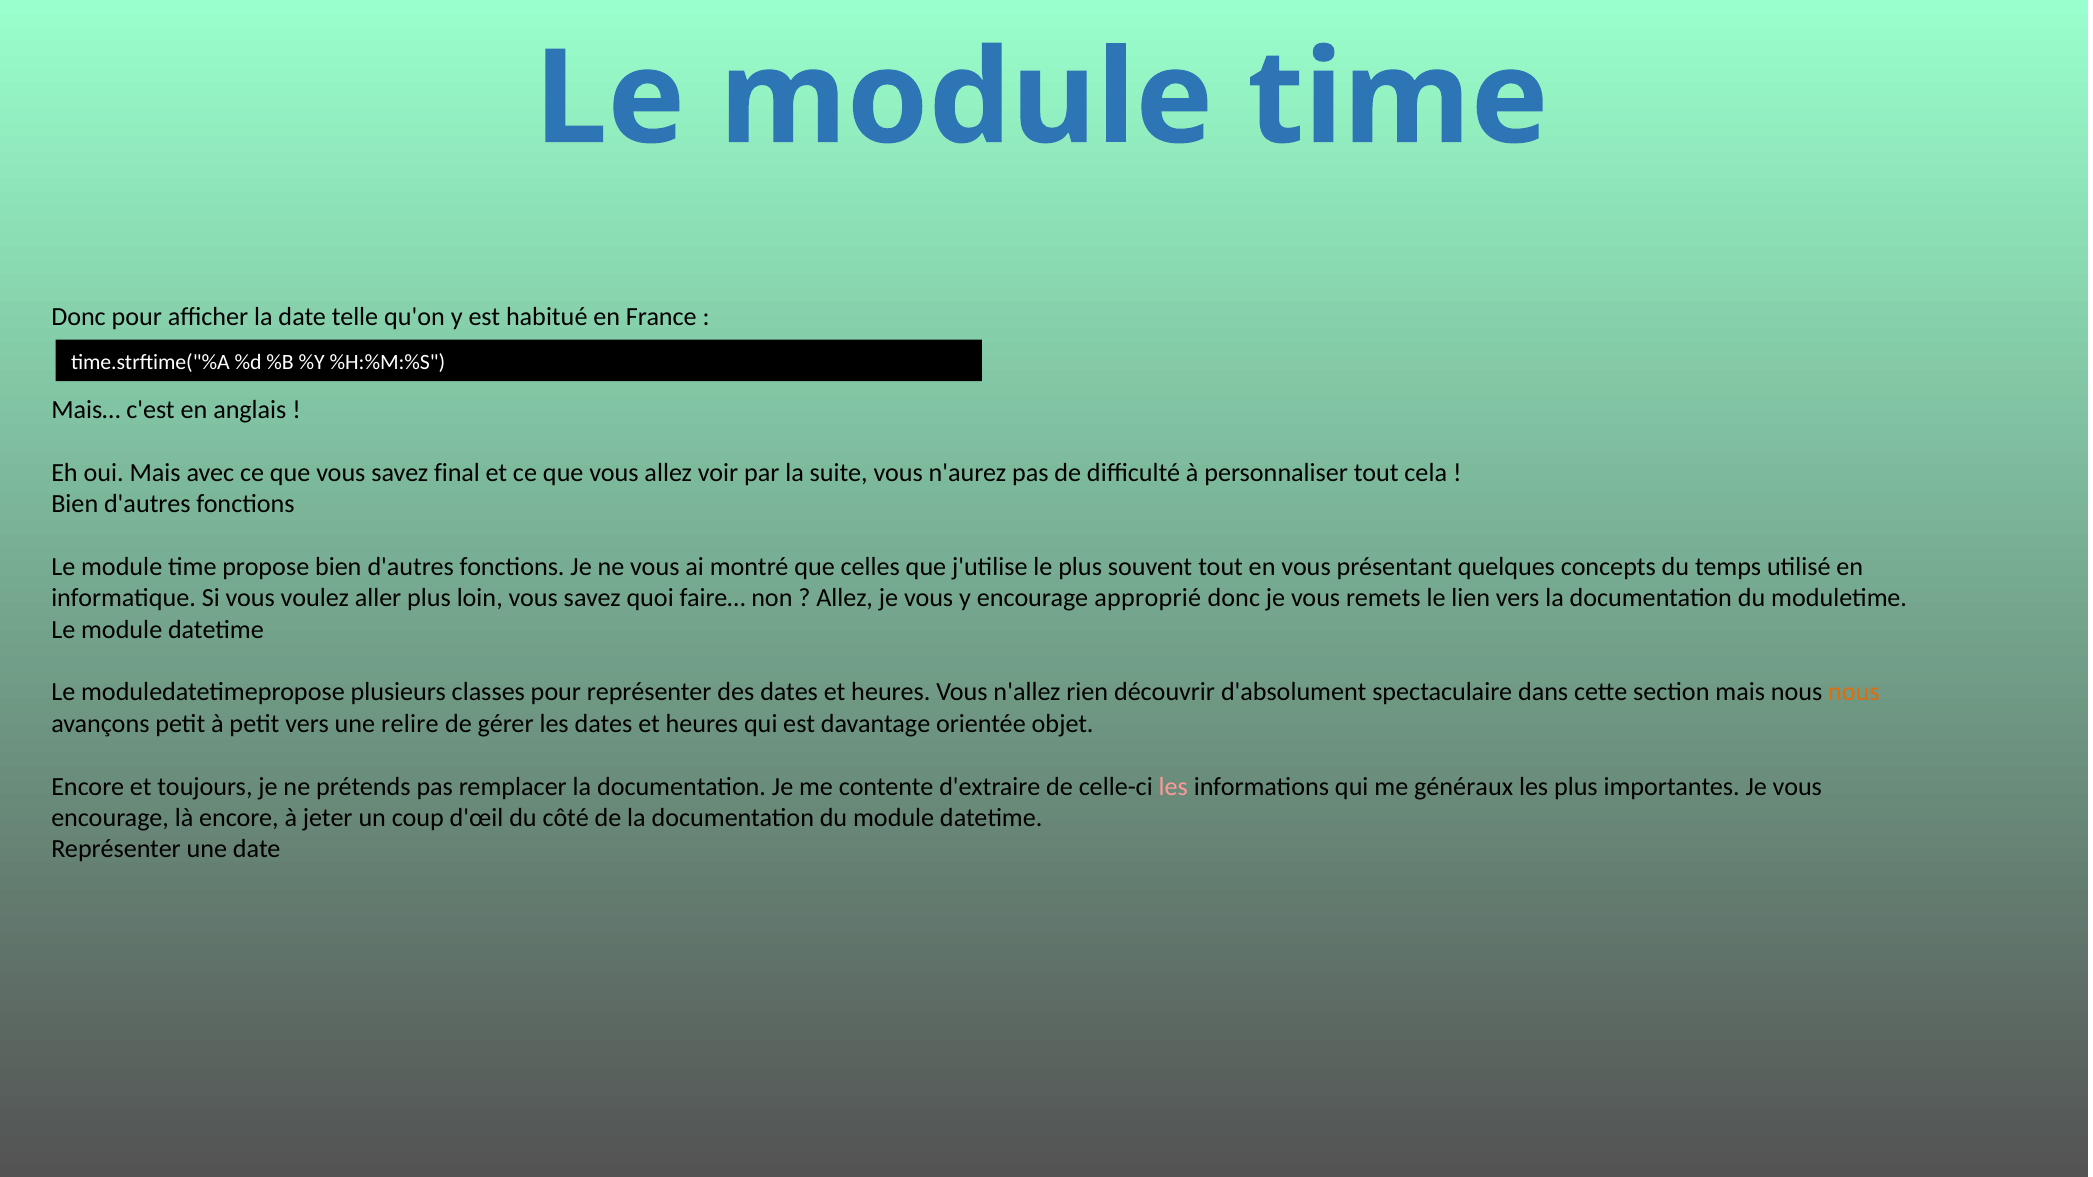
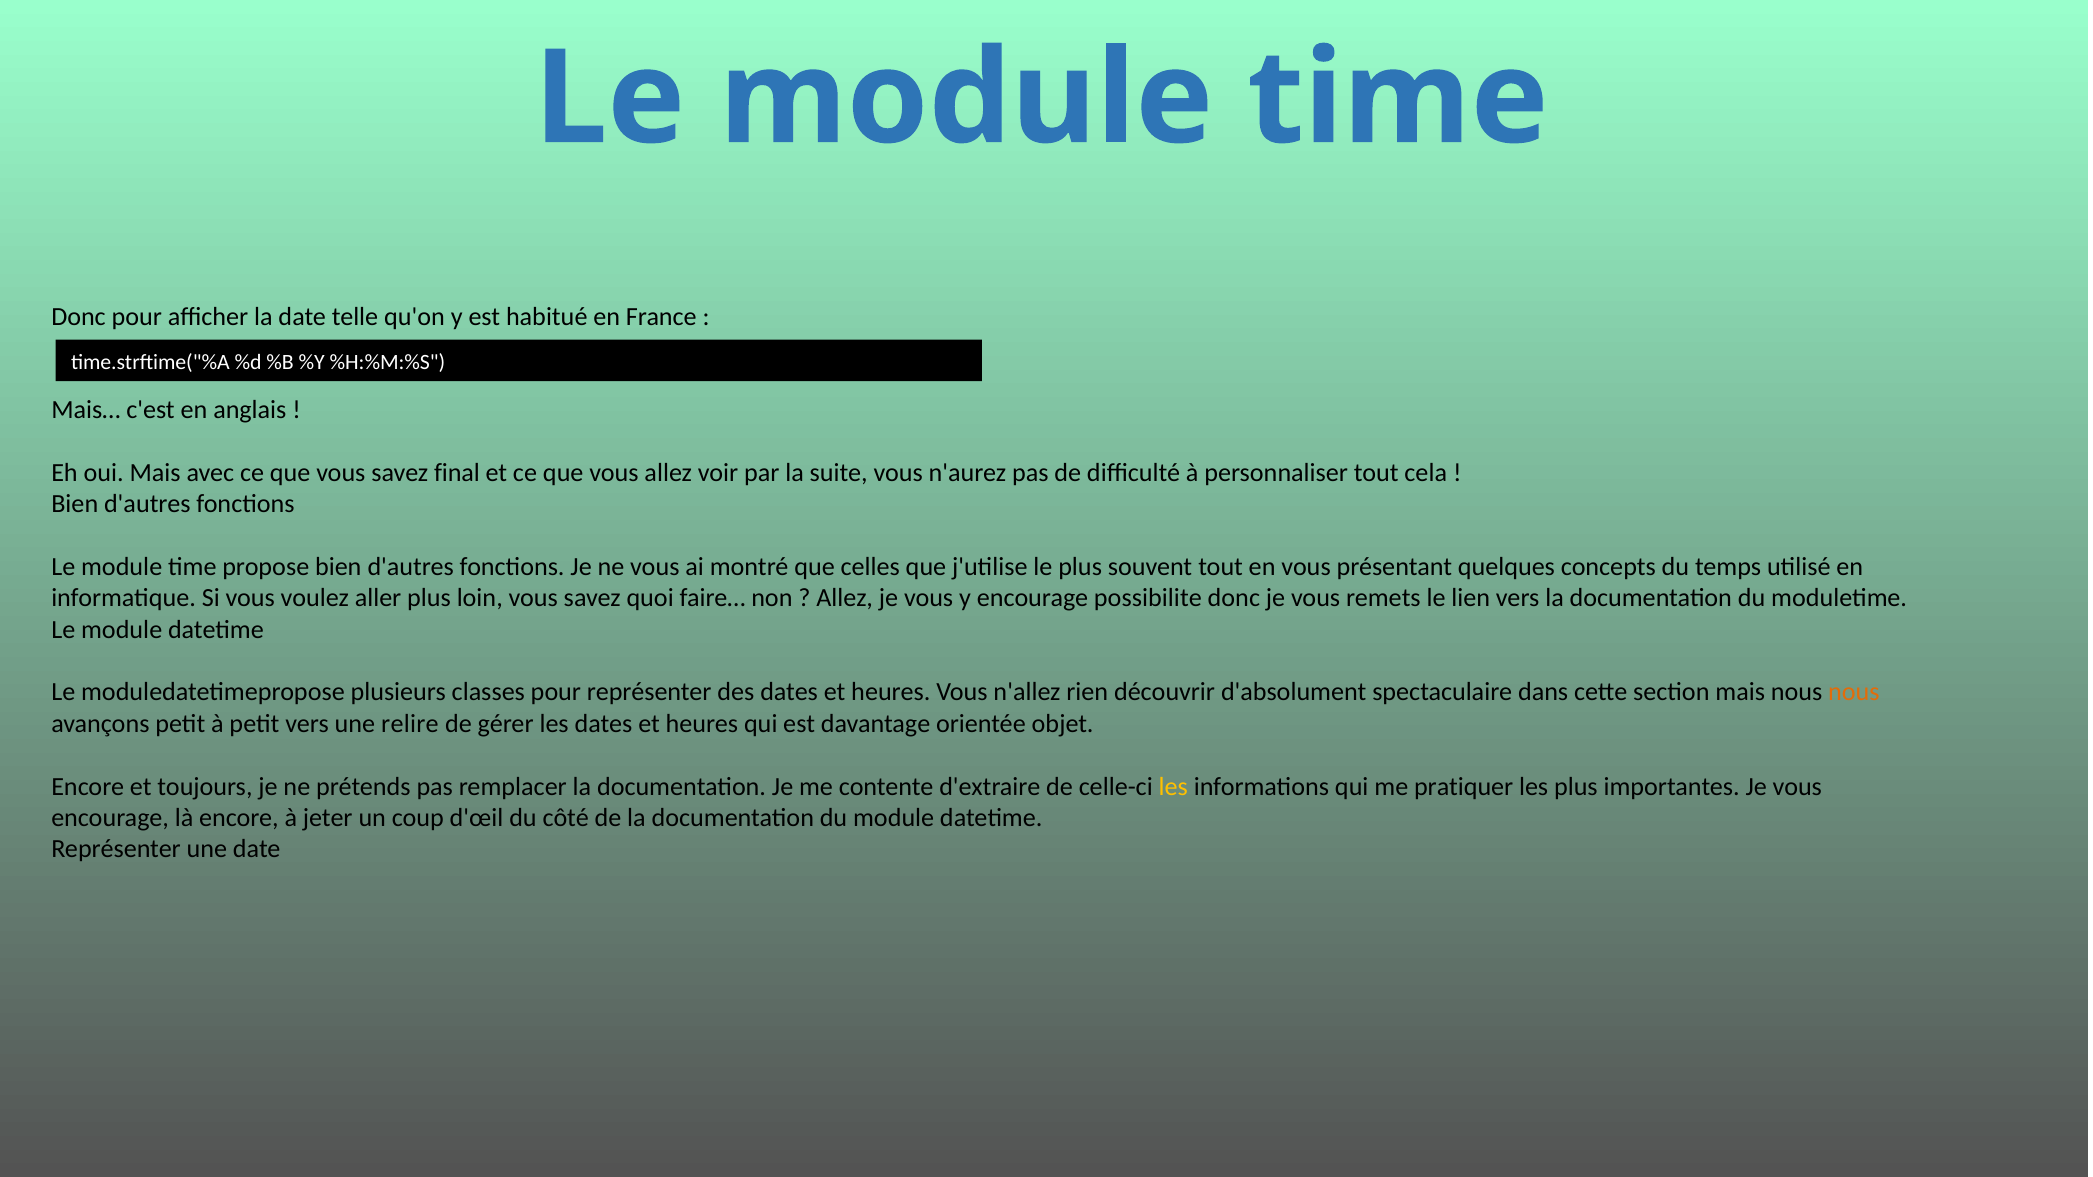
approprié: approprié -> possibilite (1148, 598)
les colour: pink -> yellow (1173, 787)
généraux: généraux -> pratiquer (1464, 787)
